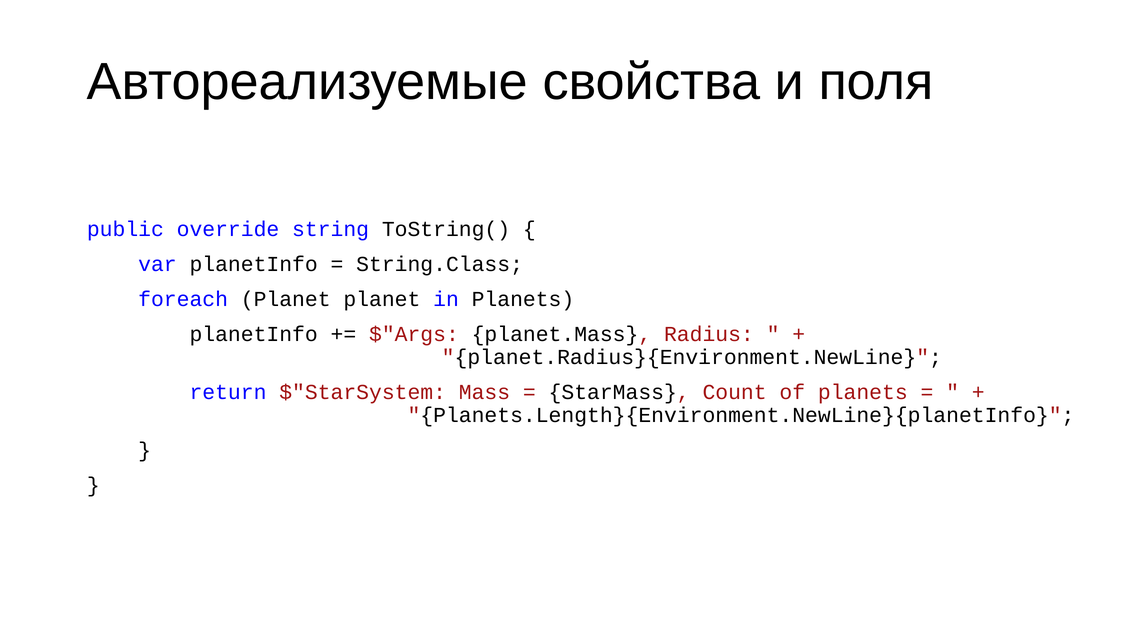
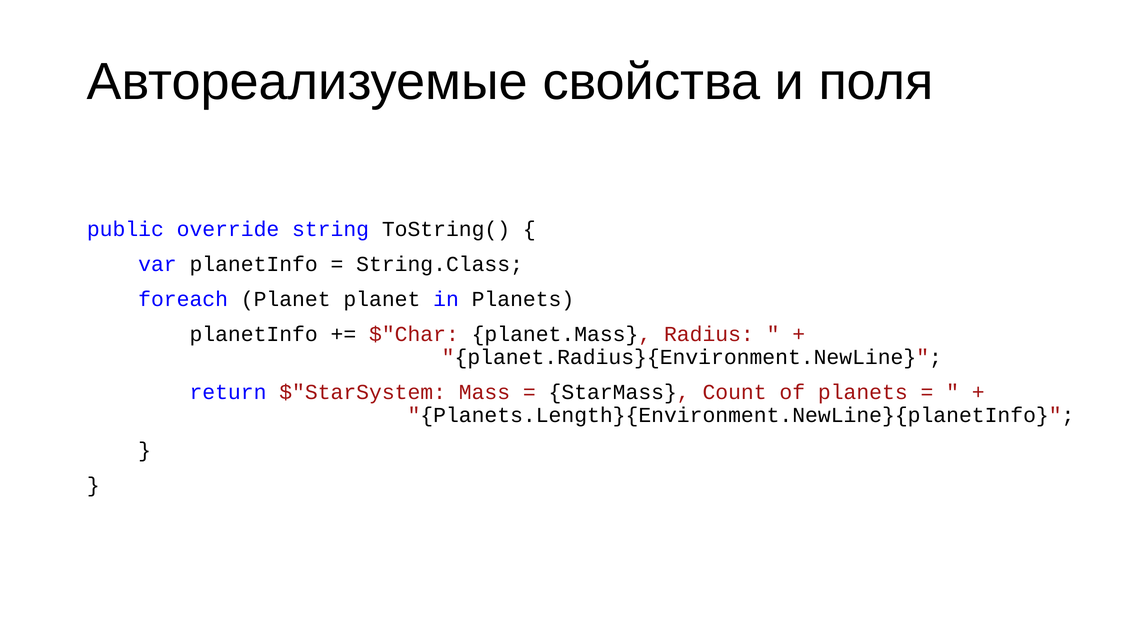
$"Args: $"Args -> $"Char (414, 334)
